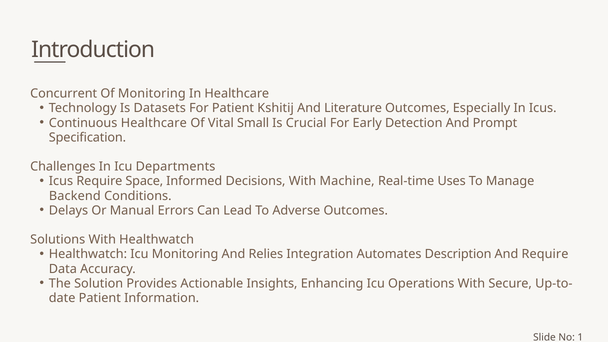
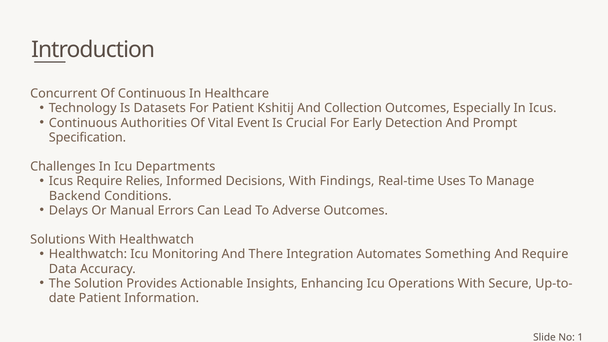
Of Monitoring: Monitoring -> Continuous (152, 94)
Literature: Literature -> Collection (353, 108)
Continuous Healthcare: Healthcare -> Authorities (154, 123)
Small: Small -> Event (253, 123)
Space: Space -> Relies (144, 181)
Machine: Machine -> Findings (347, 181)
Relies: Relies -> There (266, 254)
Description: Description -> Something (458, 254)
